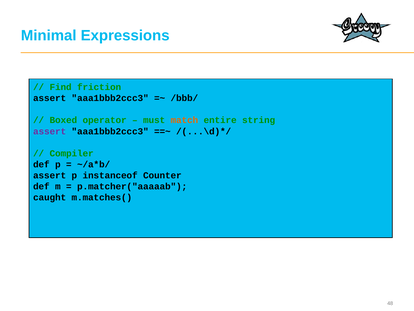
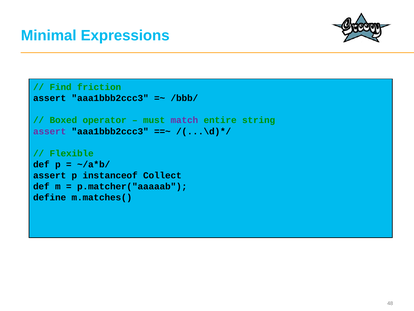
match colour: orange -> purple (184, 120)
Compiler: Compiler -> Flexible (72, 153)
Counter: Counter -> Collect (162, 175)
caught: caught -> define (50, 197)
